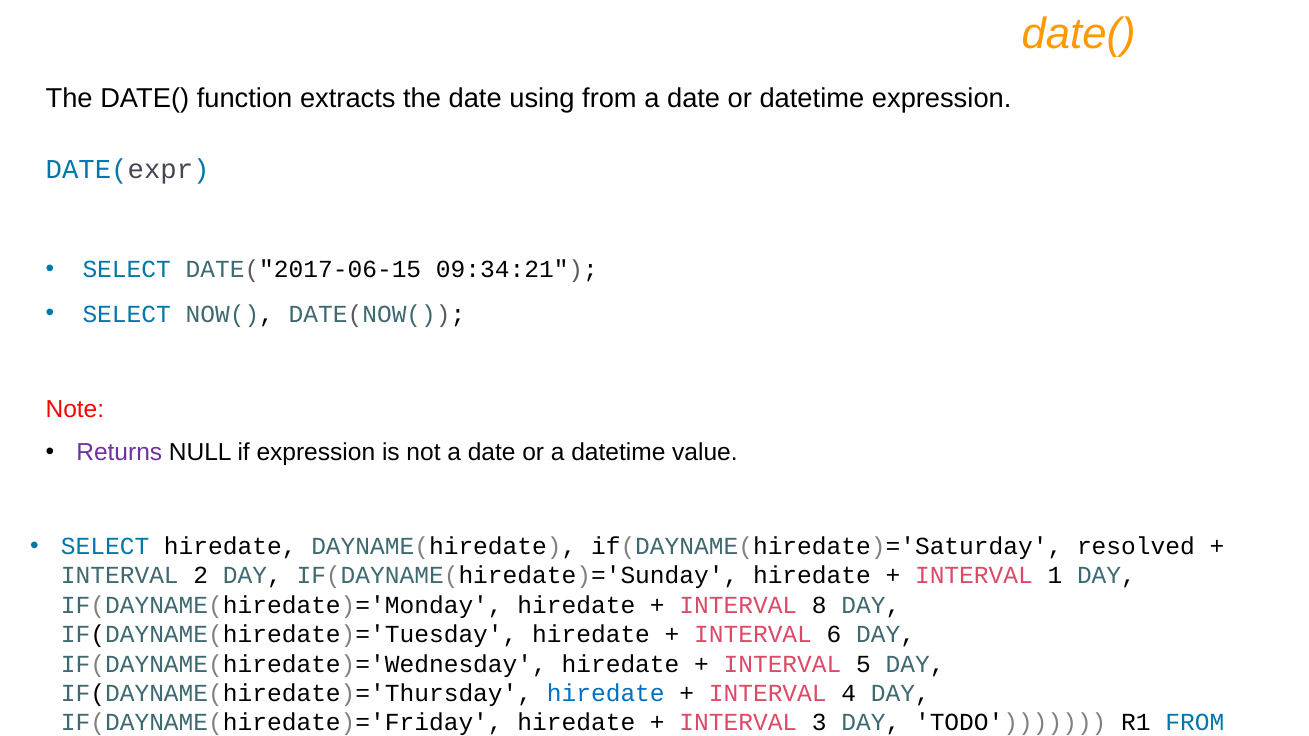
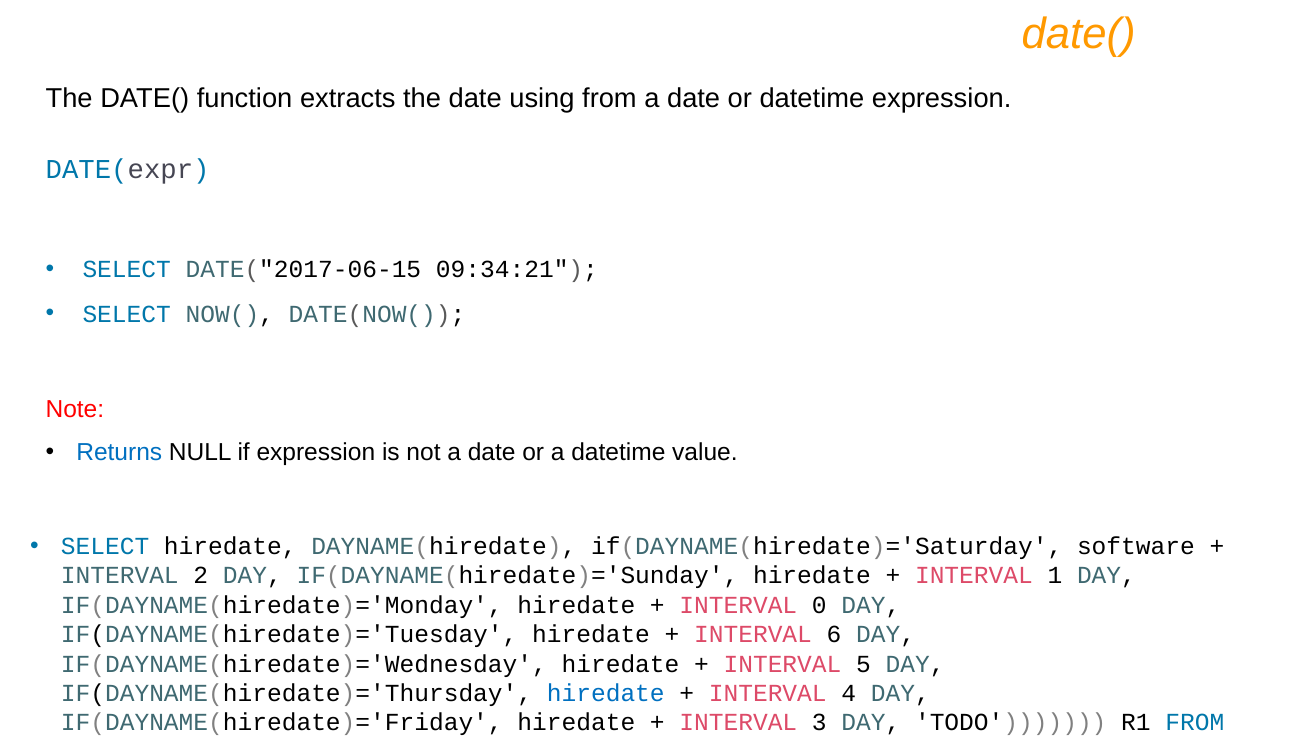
Returns colour: purple -> blue (119, 453)
resolved: resolved -> software (1136, 546)
8: 8 -> 0 (819, 605)
